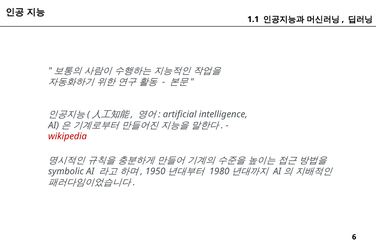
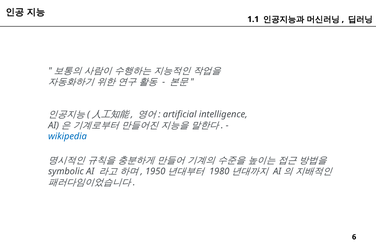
wikipedia colour: red -> blue (68, 136)
